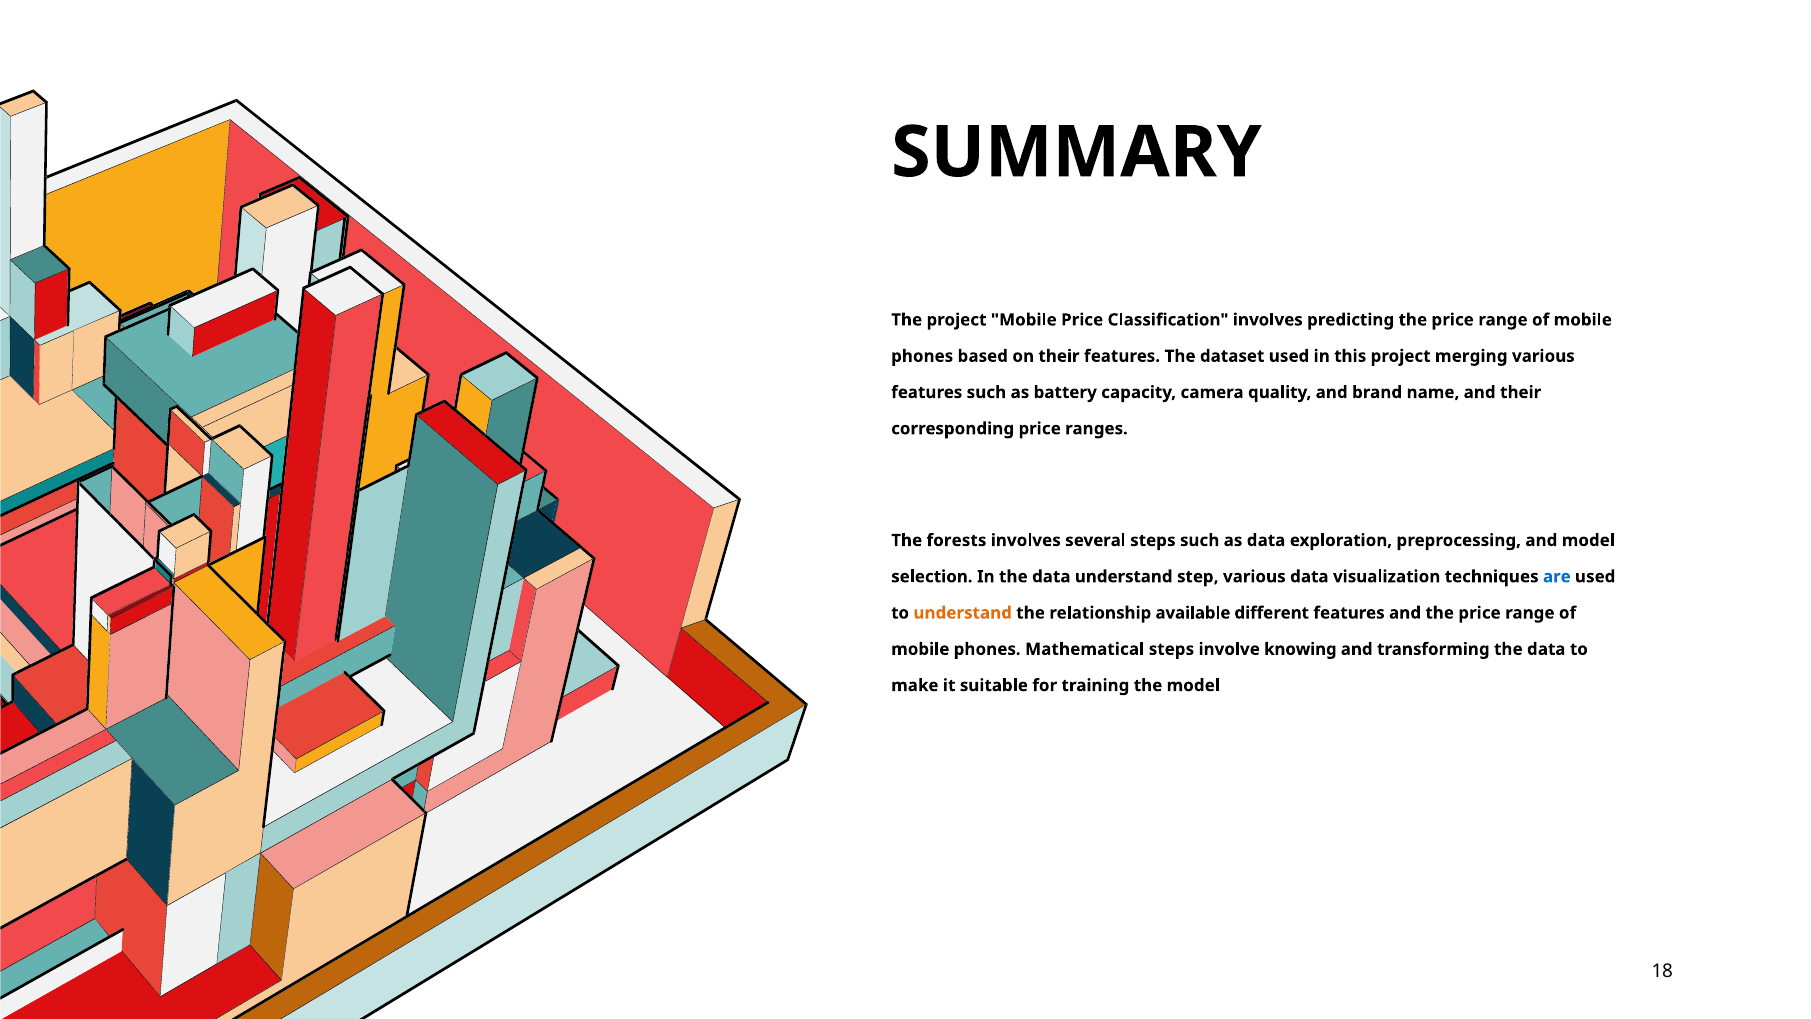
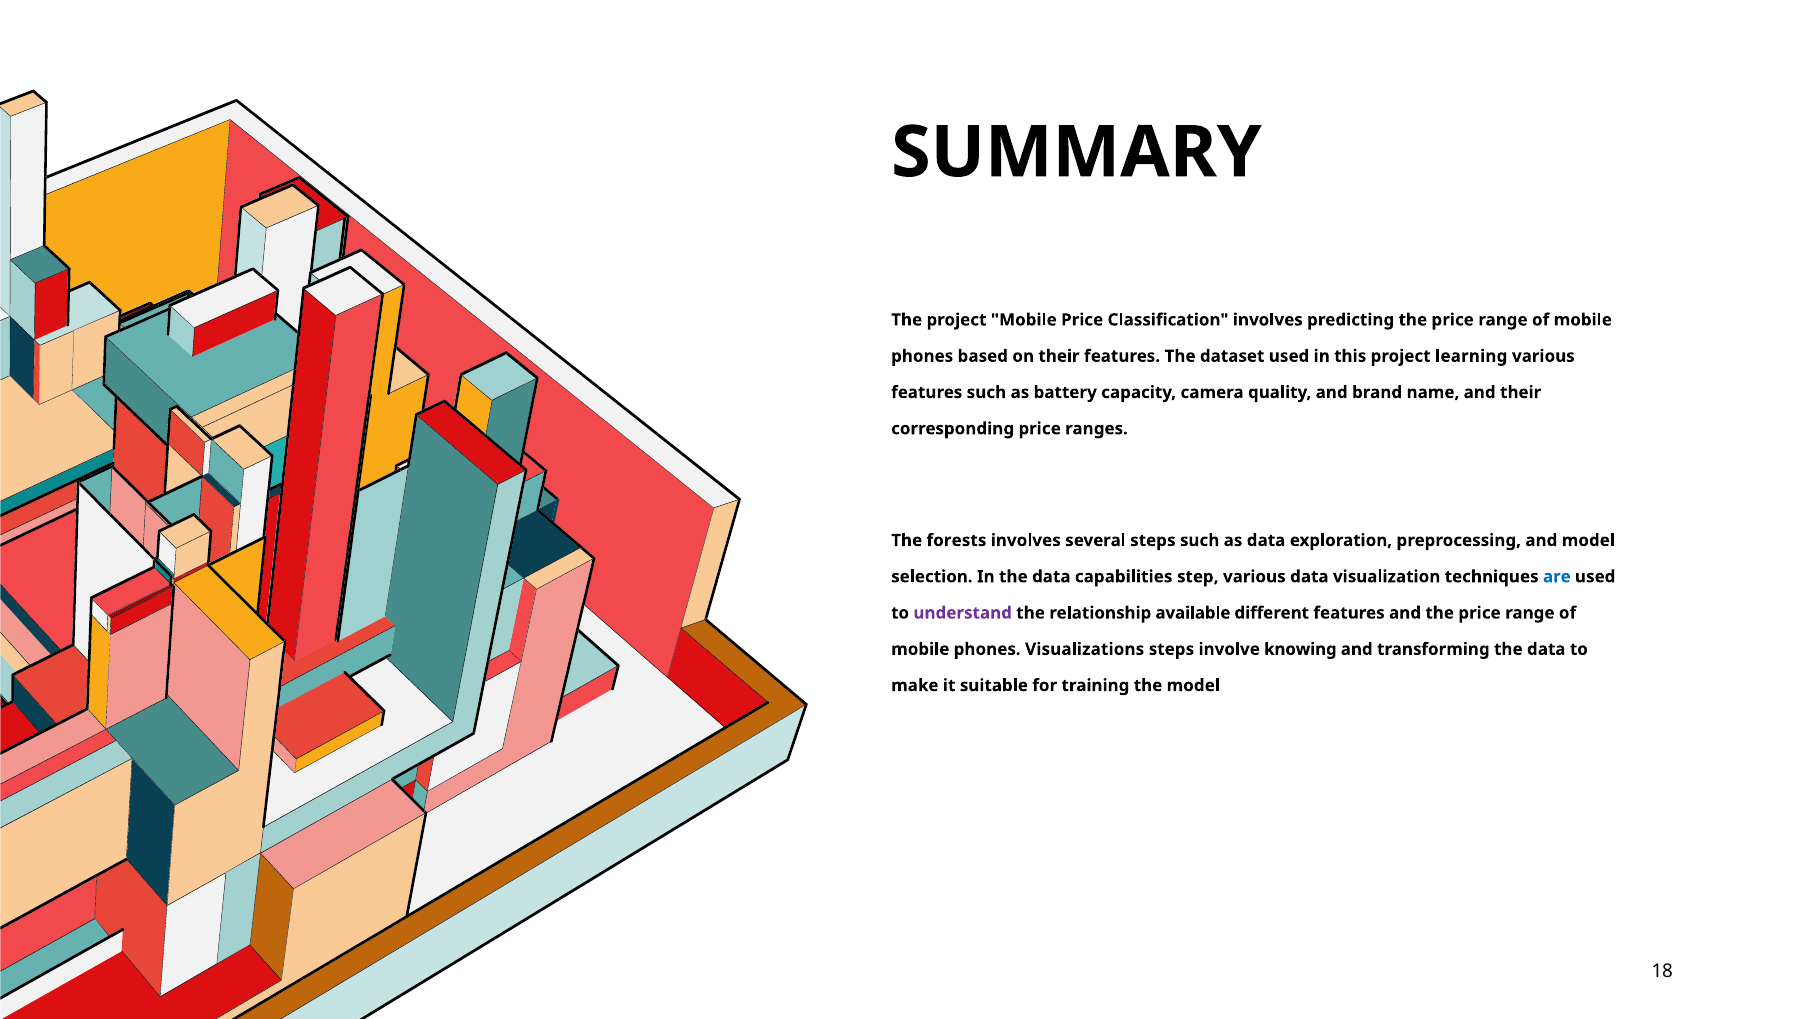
merging: merging -> learning (1471, 356)
data understand: understand -> capabilities (1124, 577)
understand colour: orange -> purple (963, 613)
Mathematical: Mathematical -> Visualizations (1085, 649)
